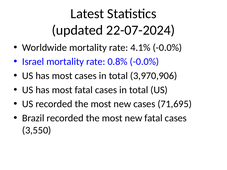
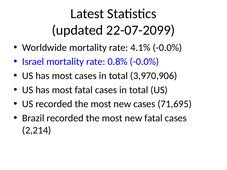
22-07-2024: 22-07-2024 -> 22-07-2099 (141, 30)
3,550: 3,550 -> 2,214 (37, 130)
